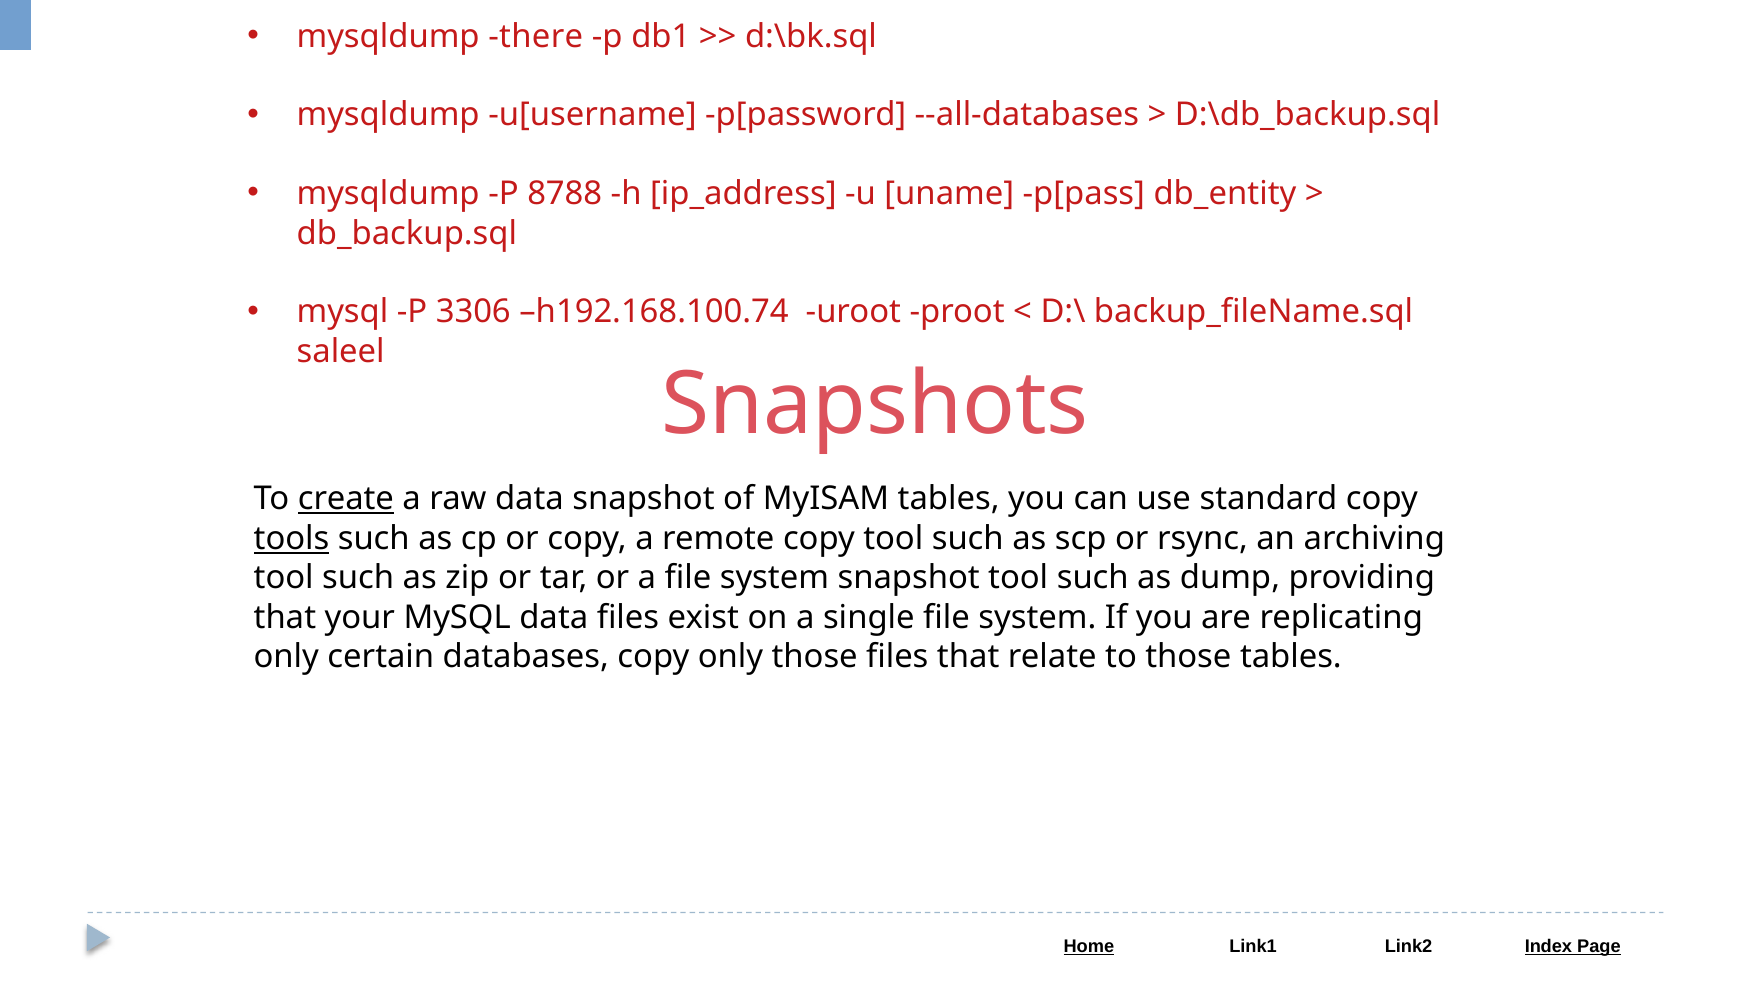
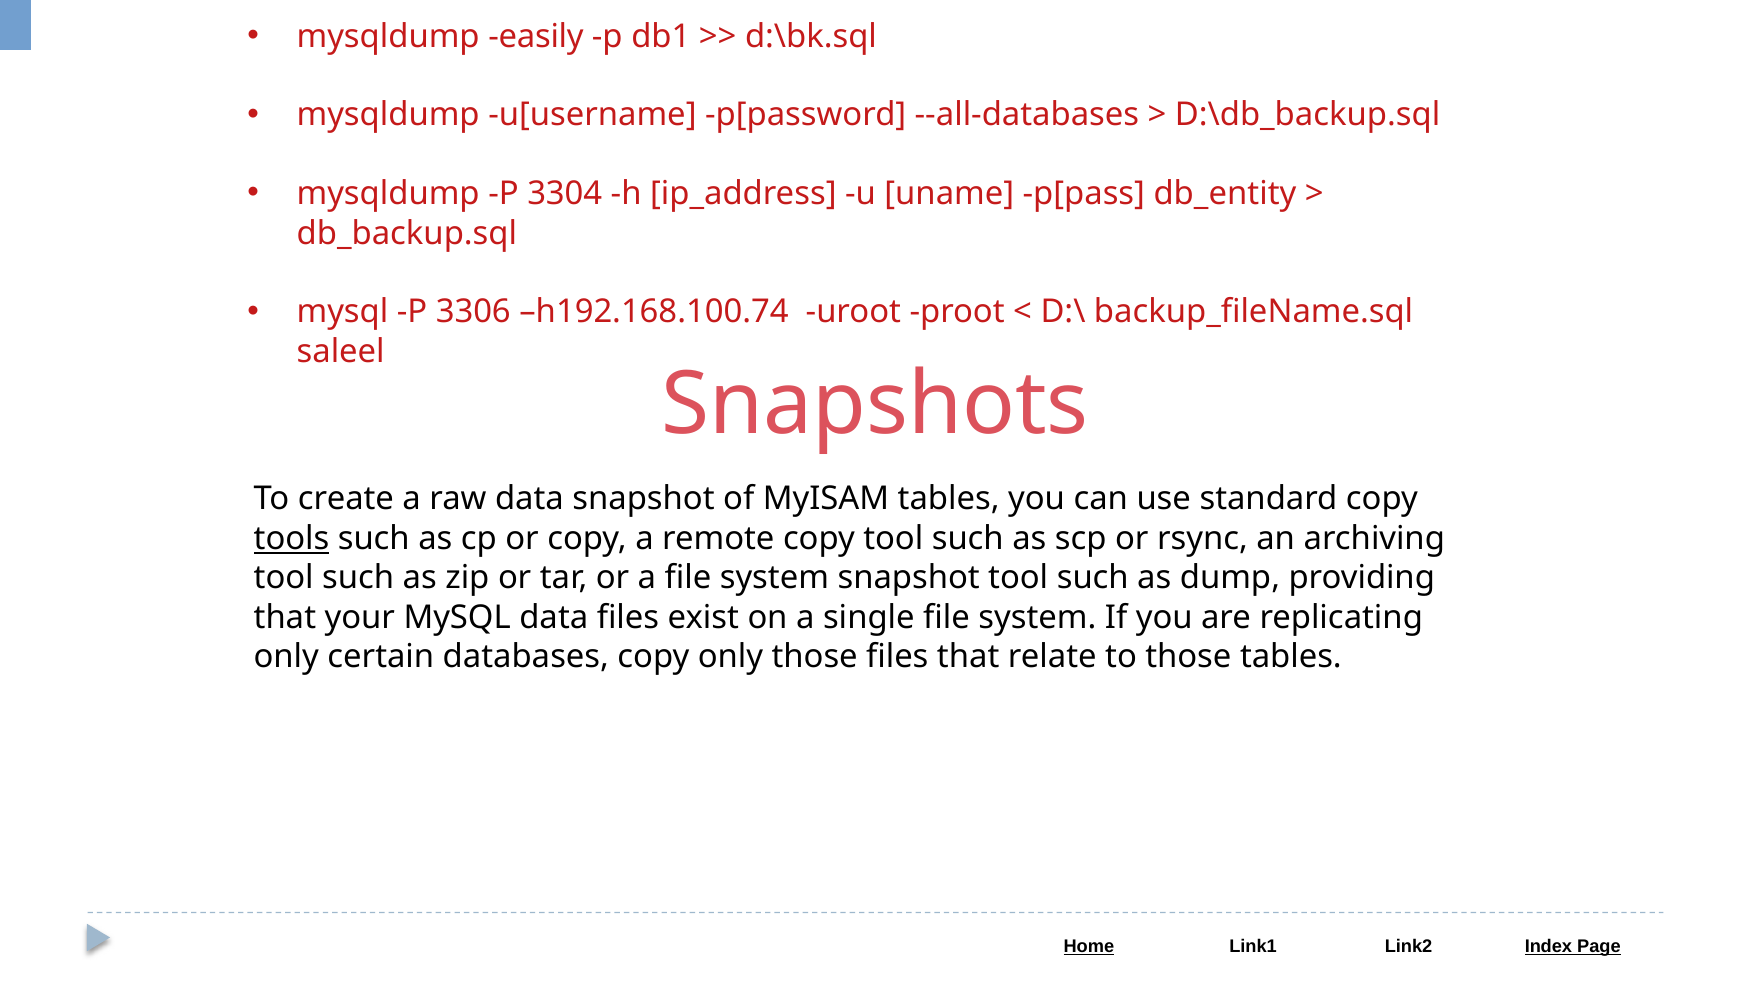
there: there -> easily (536, 36)
8788: 8788 -> 3304 (565, 194)
create underline: present -> none (346, 499)
